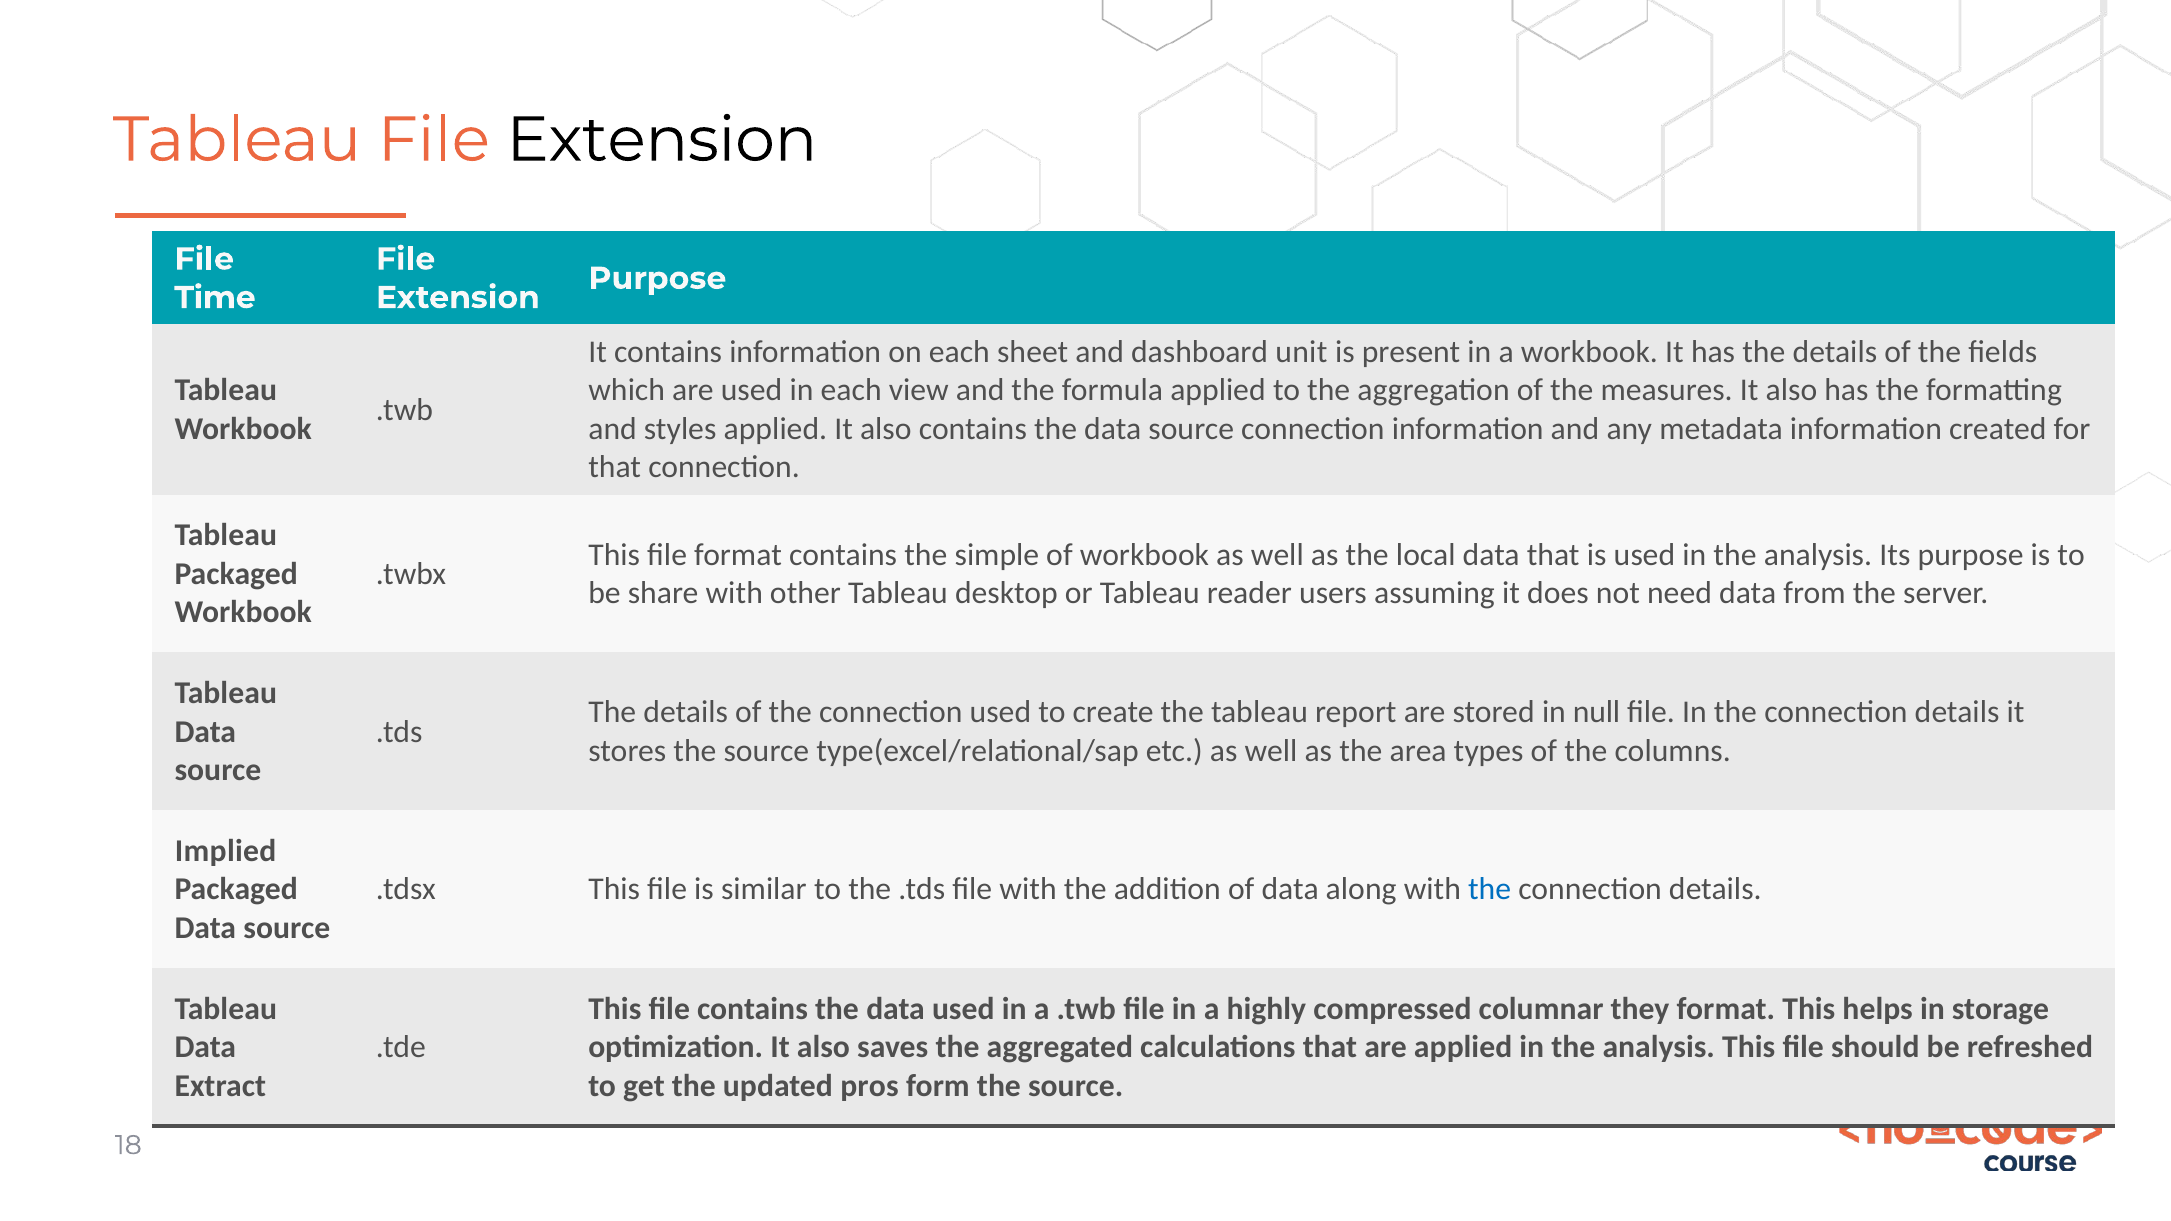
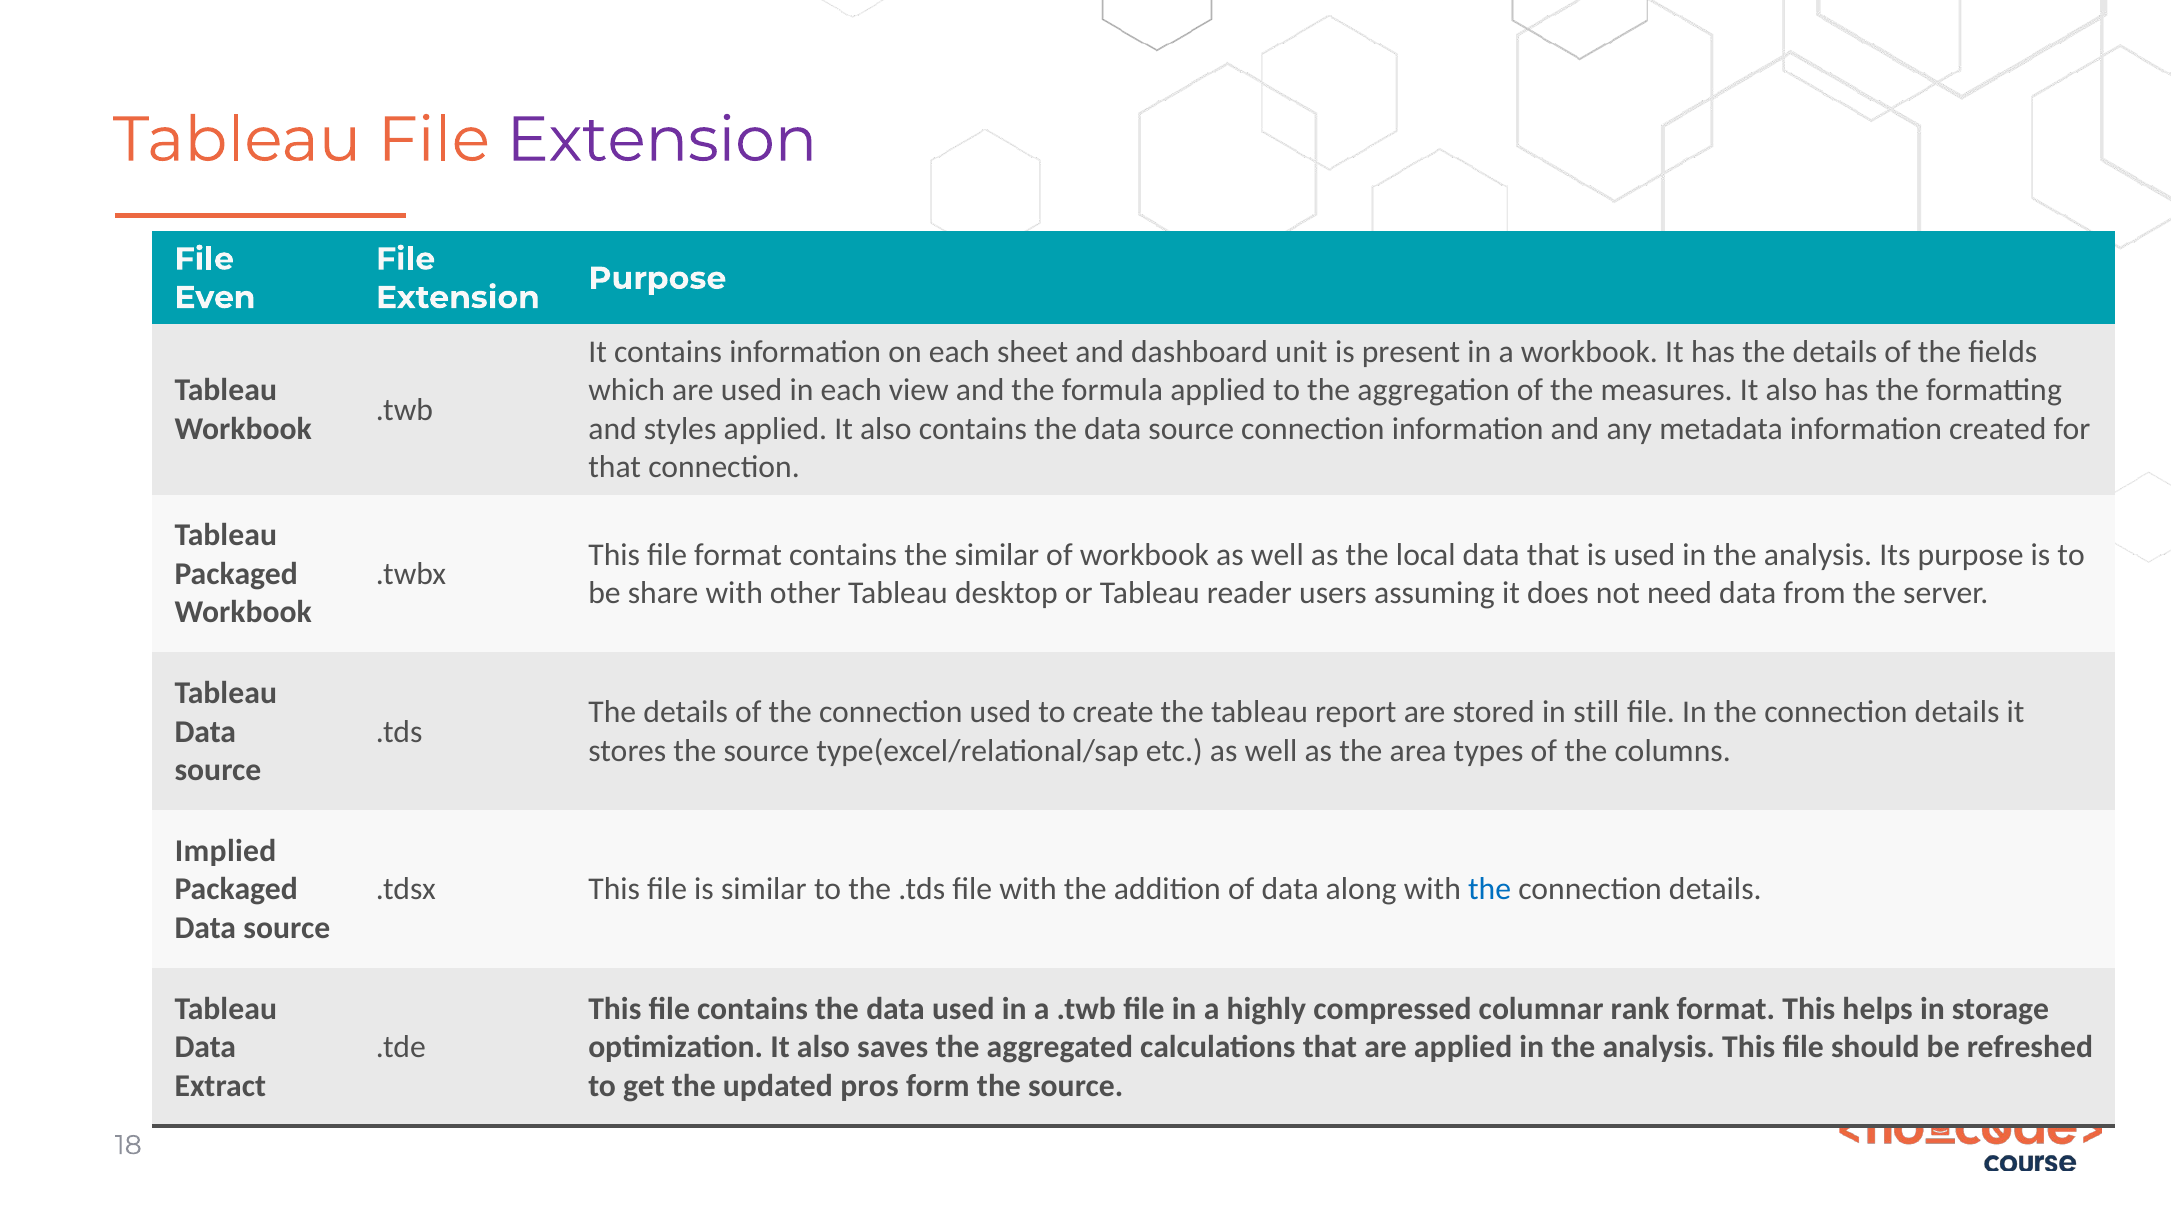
Extension colour: black -> purple (662, 140)
Time: Time -> Even (215, 298)
the simple: simple -> similar (997, 555)
null: null -> still (1596, 713)
they: they -> rank (1640, 1009)
